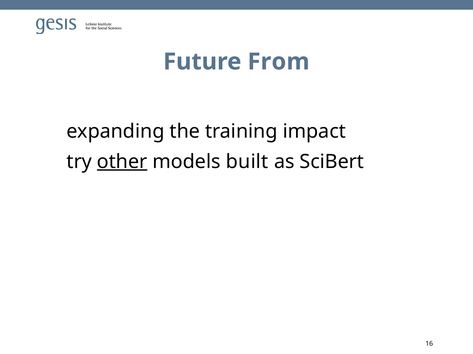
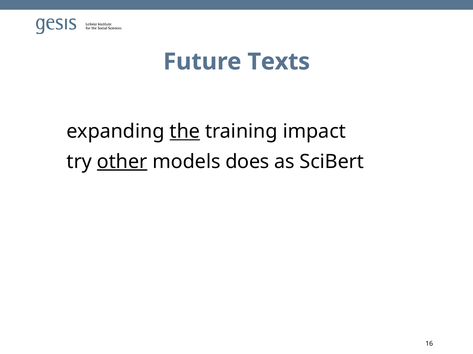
From: From -> Texts (279, 62)
the underline: none -> present (185, 132)
built: built -> does (247, 162)
